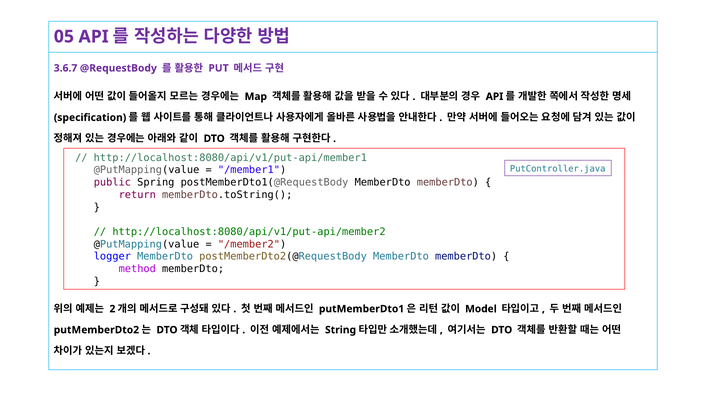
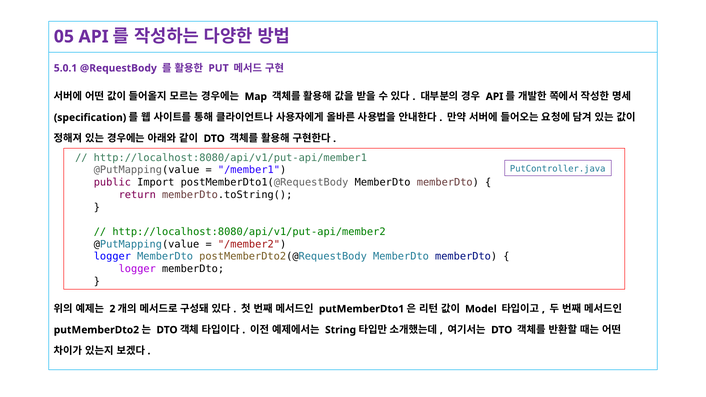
3.6.7: 3.6.7 -> 5.0.1 (66, 68)
Spring: Spring -> Import (156, 182)
method: method -> logger (137, 269)
